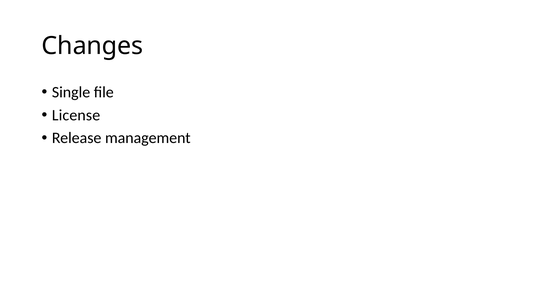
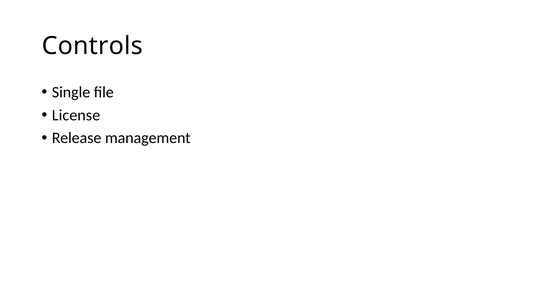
Changes: Changes -> Controls (92, 46)
